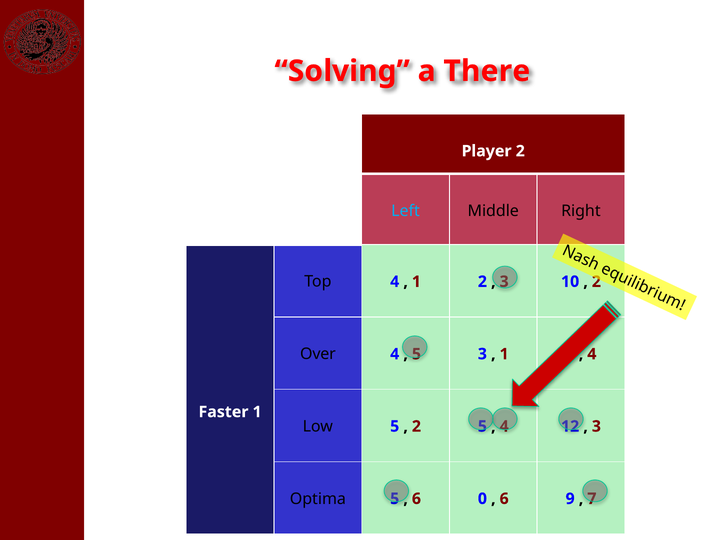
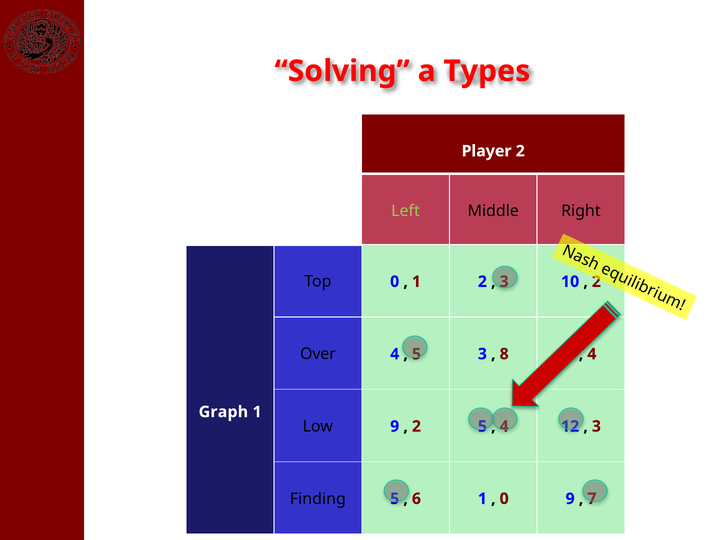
There: There -> Types (487, 71)
Left colour: light blue -> light green (406, 211)
Top 4: 4 -> 0 (395, 282)
1: 1 -> 8 (504, 355)
Faster: Faster -> Graph (223, 412)
Low 5: 5 -> 9 (395, 427)
Optima: Optima -> Finding (318, 499)
6 0: 0 -> 1 (482, 499)
6: 6 -> 0 (504, 499)
